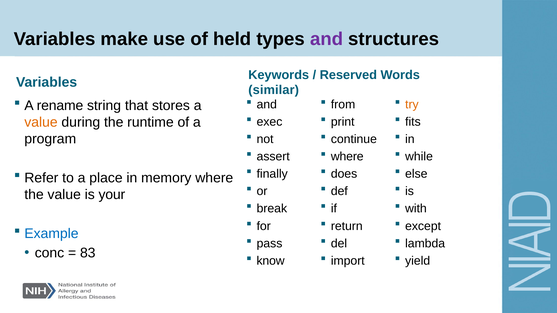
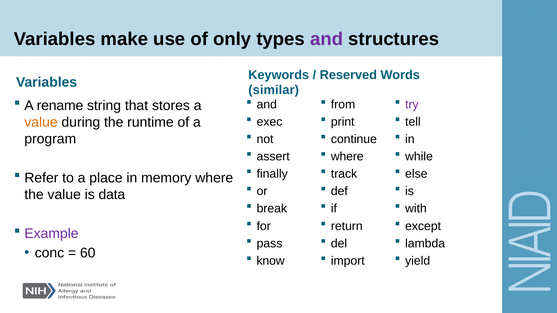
held: held -> only (232, 39)
try colour: orange -> purple (412, 104)
fits: fits -> tell (413, 122)
does: does -> track (344, 174)
your: your -> data (112, 195)
Example colour: blue -> purple (51, 234)
83: 83 -> 60 (88, 253)
